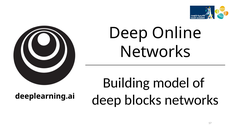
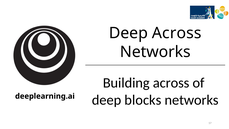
Deep Online: Online -> Across (177, 33)
Building model: model -> across (171, 83)
